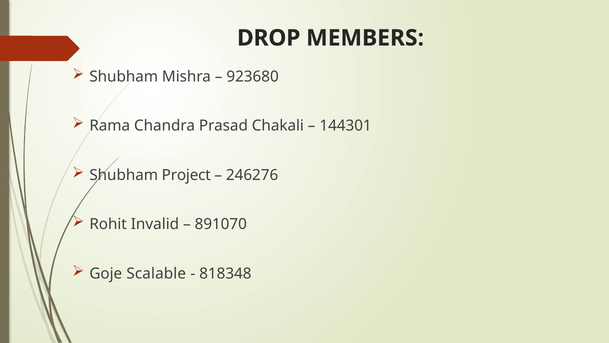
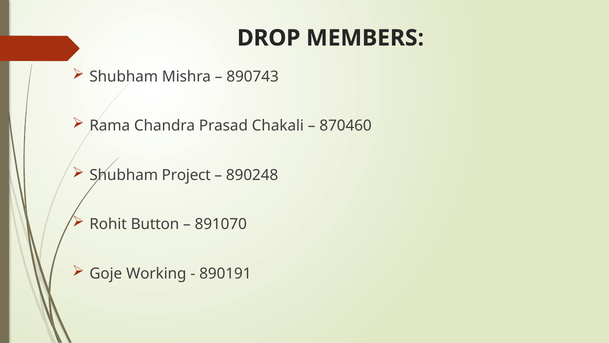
923680: 923680 -> 890743 (253, 76)
144301: 144301 -> 870460 (346, 126)
246276: 246276 -> 890248 (252, 175)
Invalid: Invalid -> Button (155, 224)
Scalable: Scalable -> Working (156, 273)
818348: 818348 -> 890191 (225, 273)
